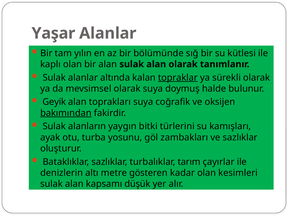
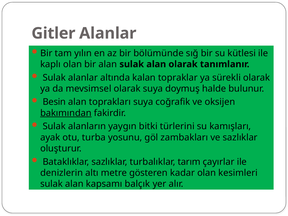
Yaşar: Yaşar -> Gitler (53, 33)
topraklar underline: present -> none (178, 78)
Geyik: Geyik -> Besin (54, 102)
düşük: düşük -> balçık (137, 184)
